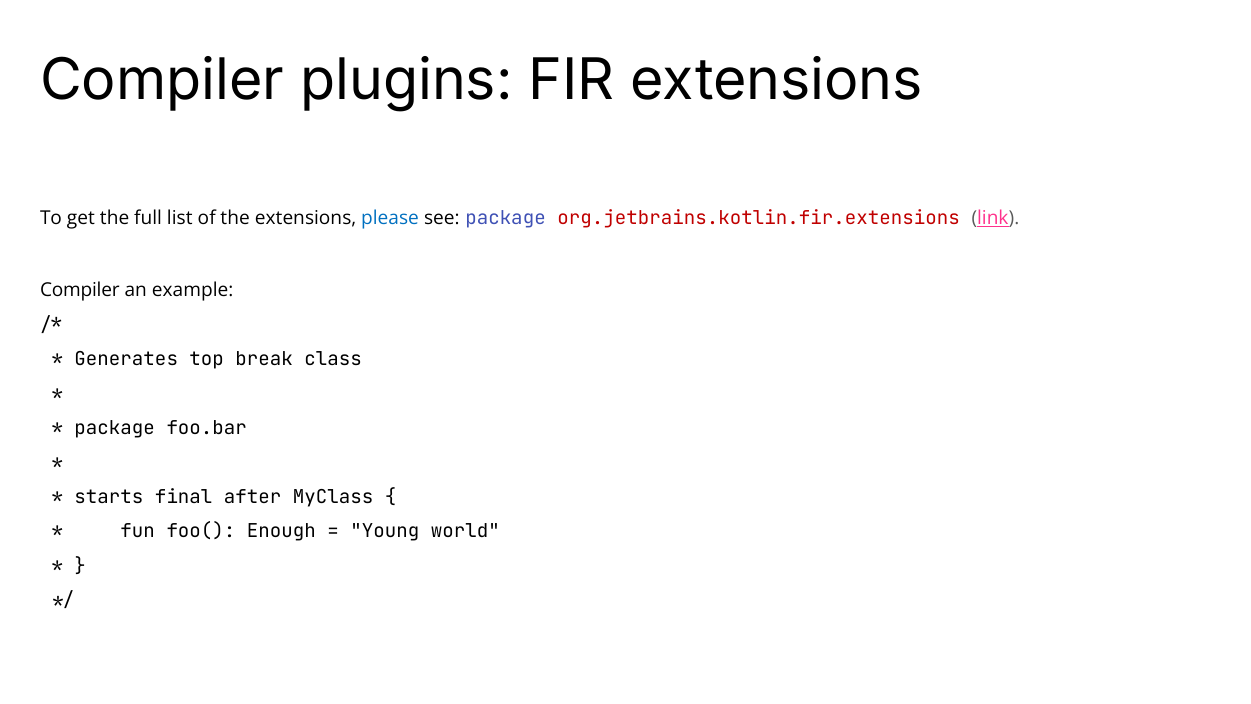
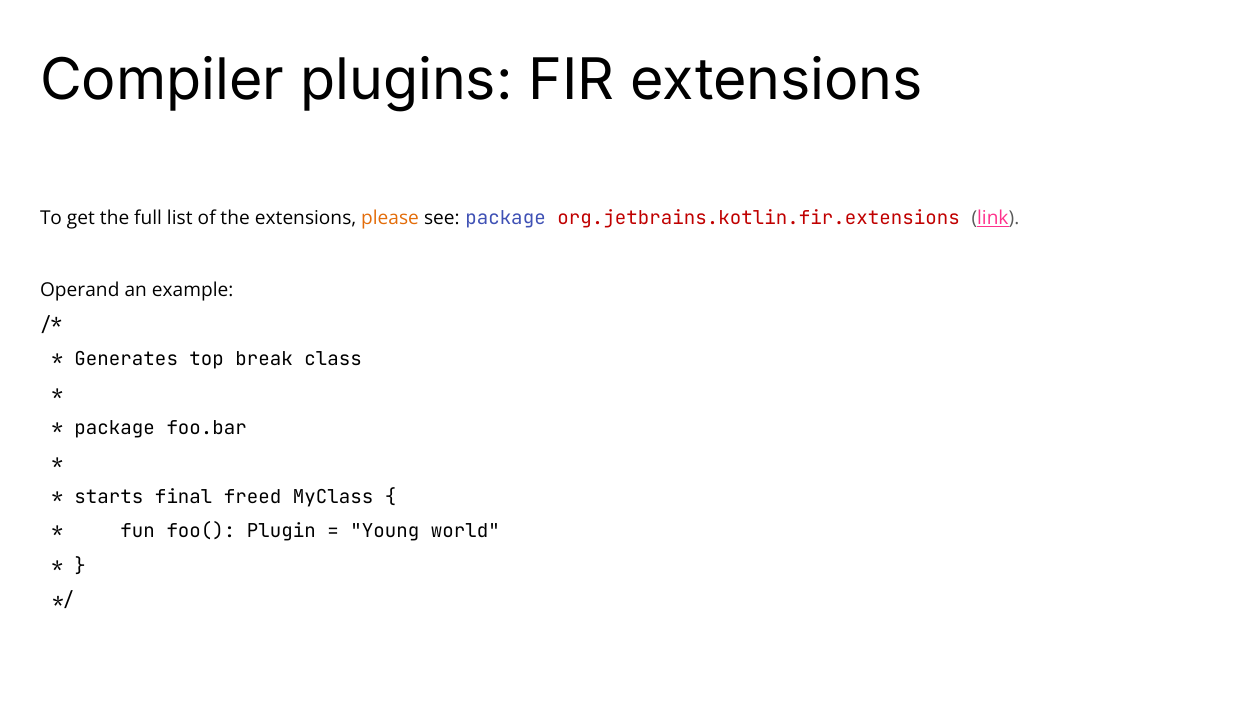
please colour: blue -> orange (390, 218)
Compiler: Compiler -> Operand (80, 290)
after: after -> freed (253, 497)
Enough: Enough -> Plugin (281, 531)
